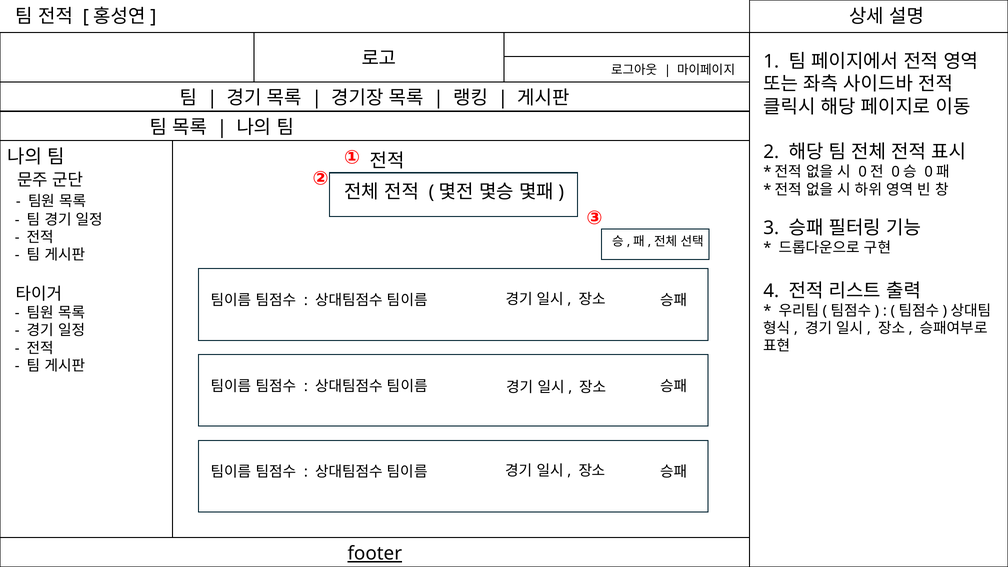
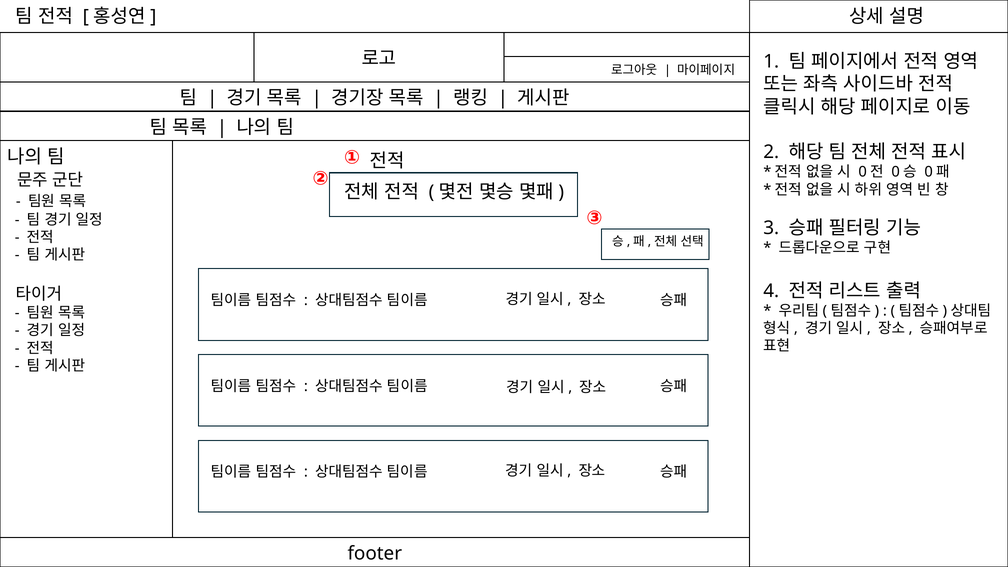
footer underline: present -> none (375, 554)
